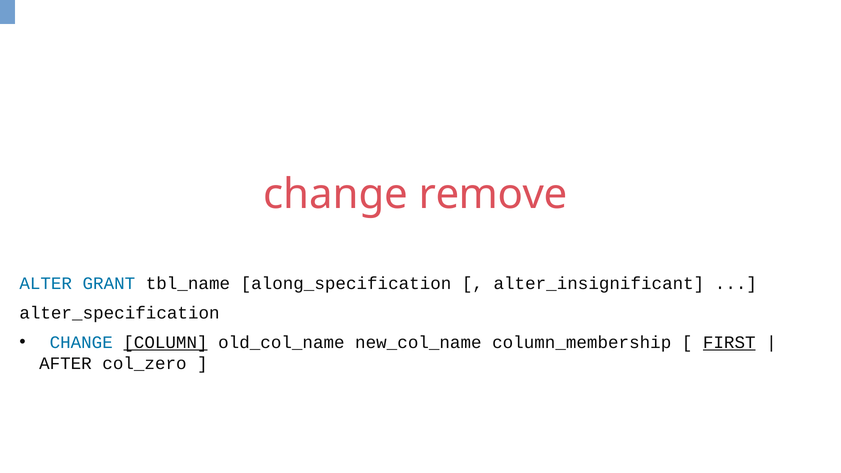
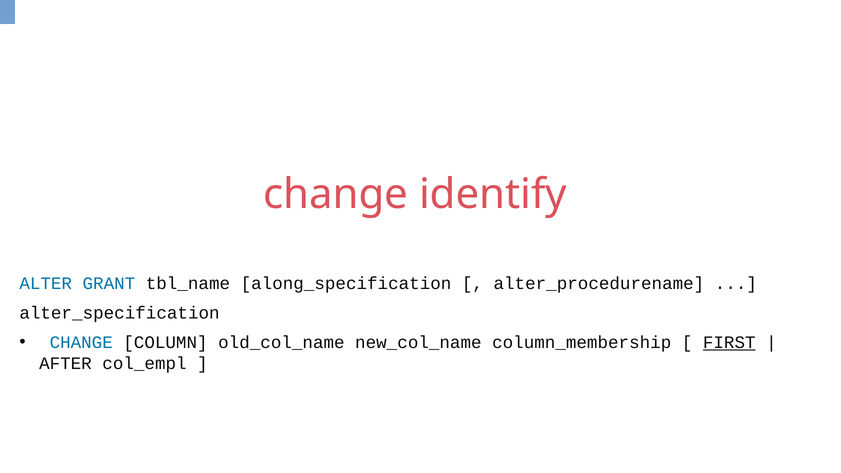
remove: remove -> identify (493, 194)
alter_insignificant: alter_insignificant -> alter_procedurename (599, 284)
COLUMN underline: present -> none (165, 342)
col_zero: col_zero -> col_empl (144, 363)
